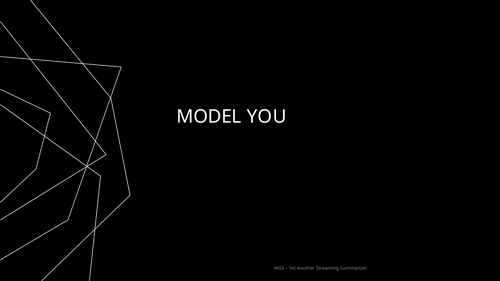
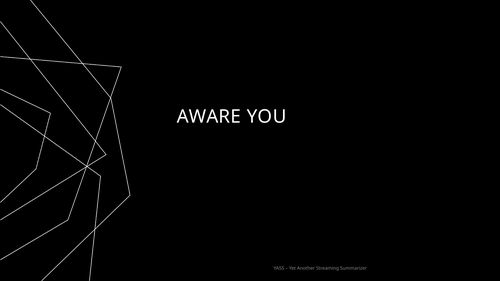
MODEL: MODEL -> AWARE (209, 117)
